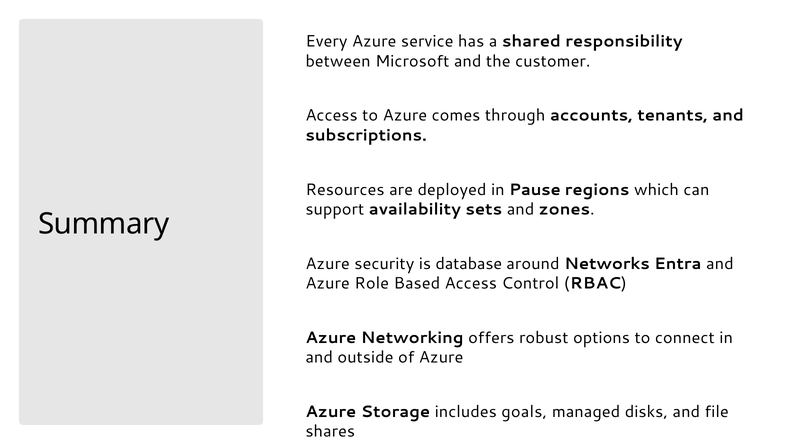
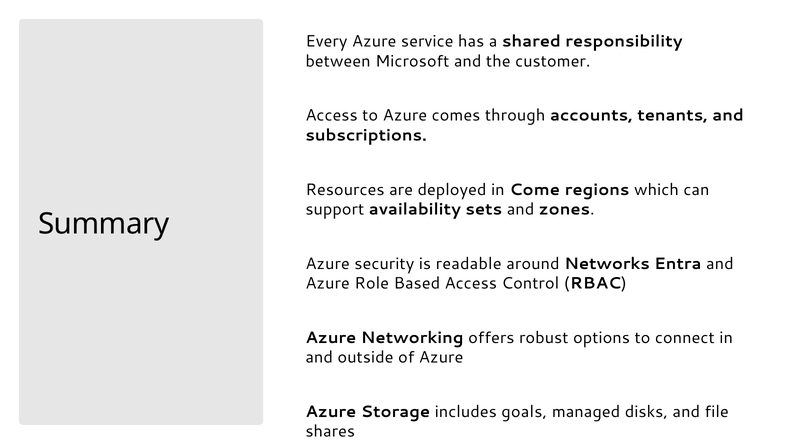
Pause: Pause -> Come (535, 189)
database: database -> readable (469, 263)
